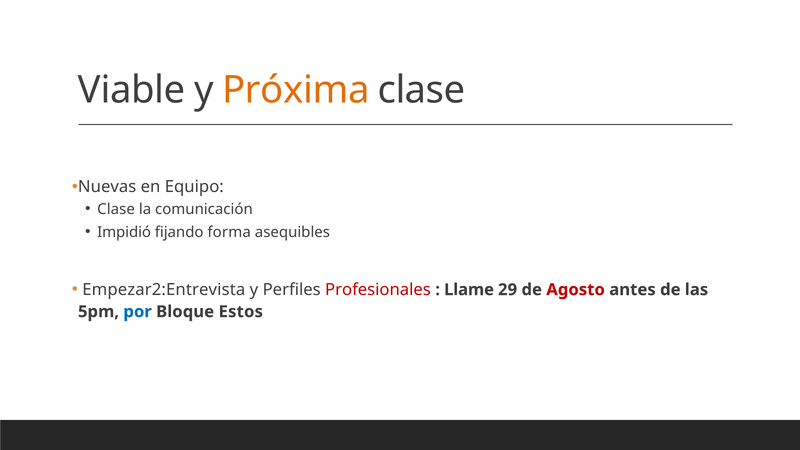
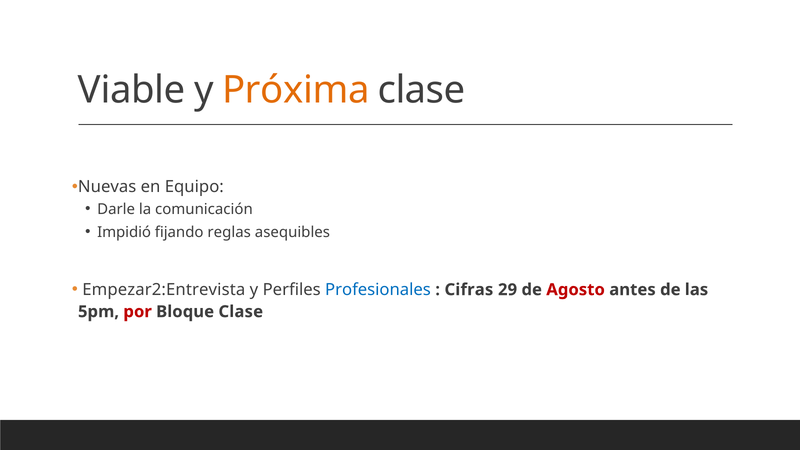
Clase: Clase -> Darle (116, 209)
forma: forma -> reglas (229, 232)
Profesionales colour: red -> blue (378, 290)
Llame: Llame -> Cifras (469, 290)
por colour: blue -> red (138, 312)
Bloque Estos: Estos -> Clase (241, 312)
